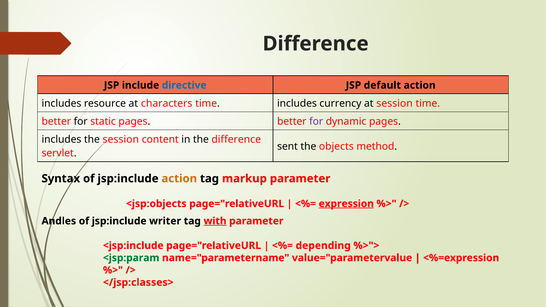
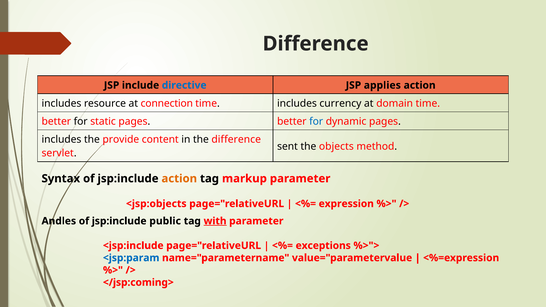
default: default -> applies (382, 85)
characters: characters -> connection (167, 103)
at session: session -> domain (395, 103)
for colour: purple -> blue (316, 121)
the session: session -> provide (121, 139)
expression underline: present -> none (346, 204)
writer: writer -> public (165, 221)
depending: depending -> exceptions (323, 246)
<jsp:param colour: green -> blue (131, 258)
</jsp:classes>: </jsp:classes> -> </jsp:coming> (138, 283)
